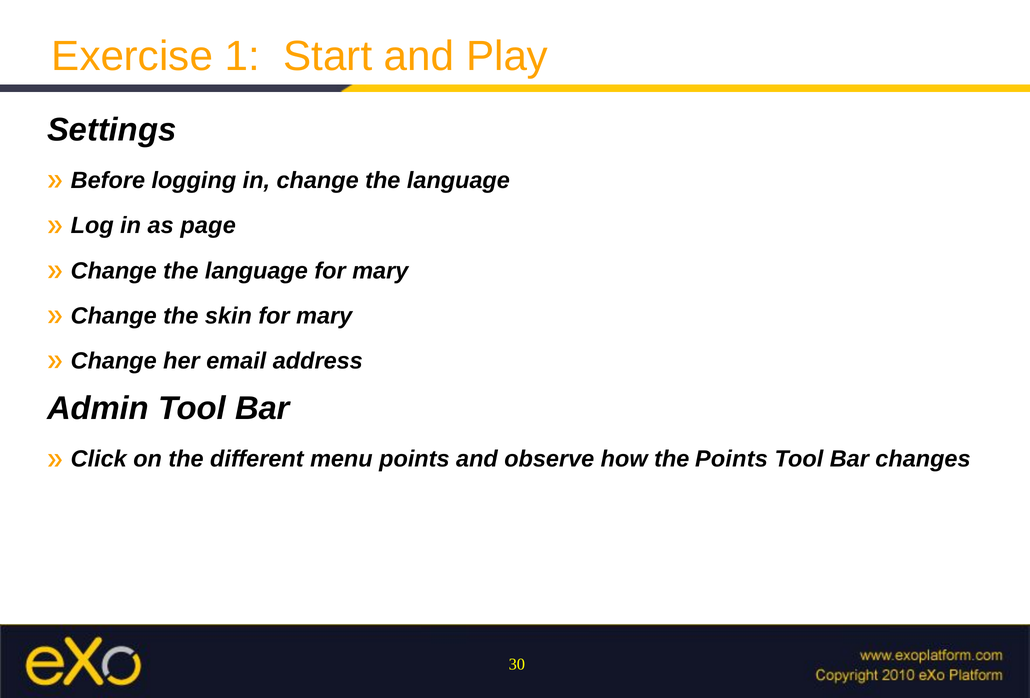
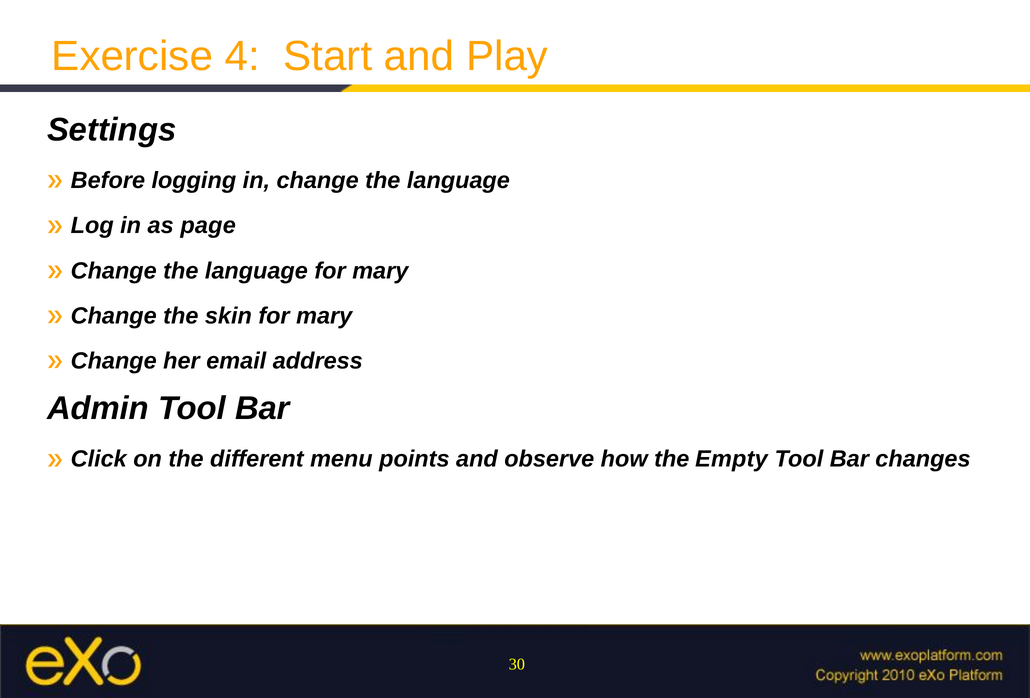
1: 1 -> 4 (242, 56)
the Points: Points -> Empty (731, 459)
